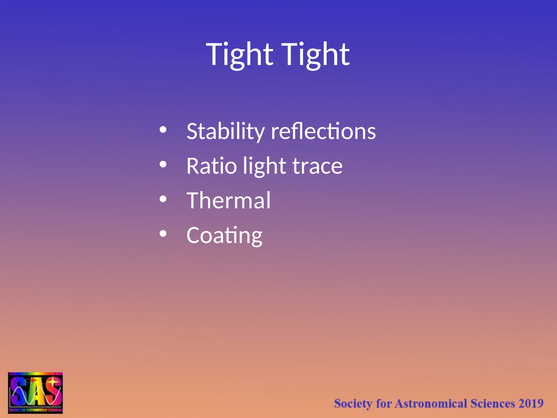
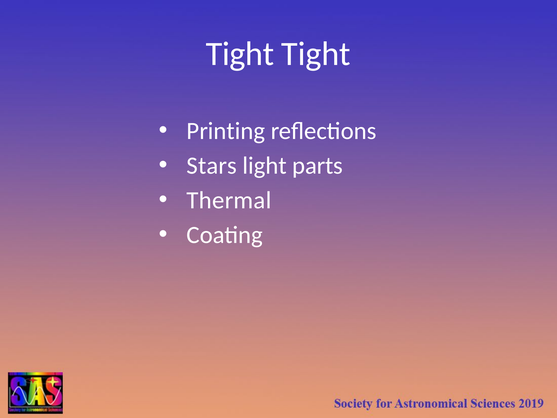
Stability: Stability -> Printing (226, 131)
Ratio: Ratio -> Stars (212, 165)
trace: trace -> parts (318, 165)
